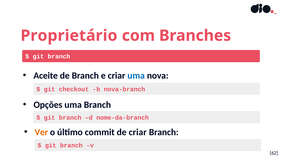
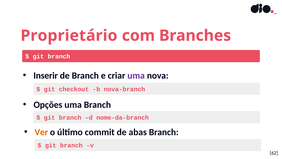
Aceite: Aceite -> Inserir (46, 75)
uma colour: blue -> purple (136, 75)
de criar: criar -> abas (138, 132)
